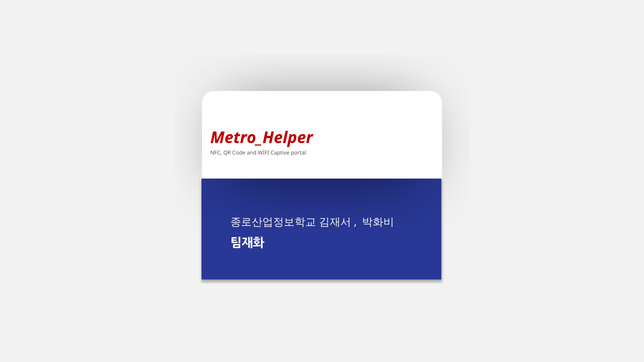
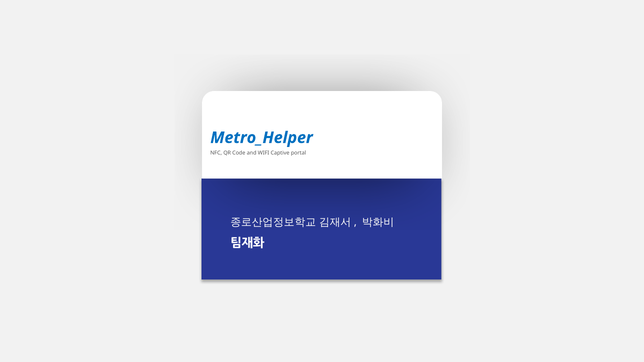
Metro_Helper colour: red -> blue (262, 138)
